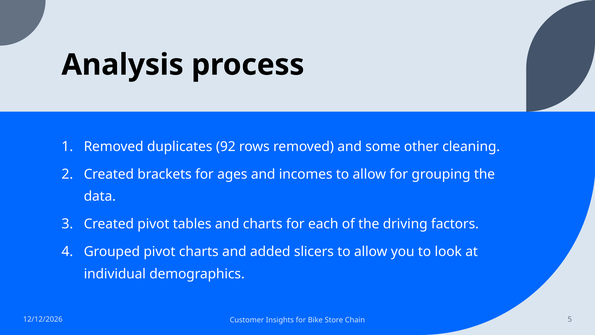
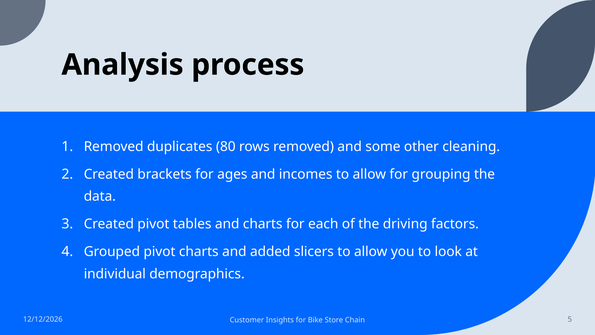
92: 92 -> 80 (226, 147)
